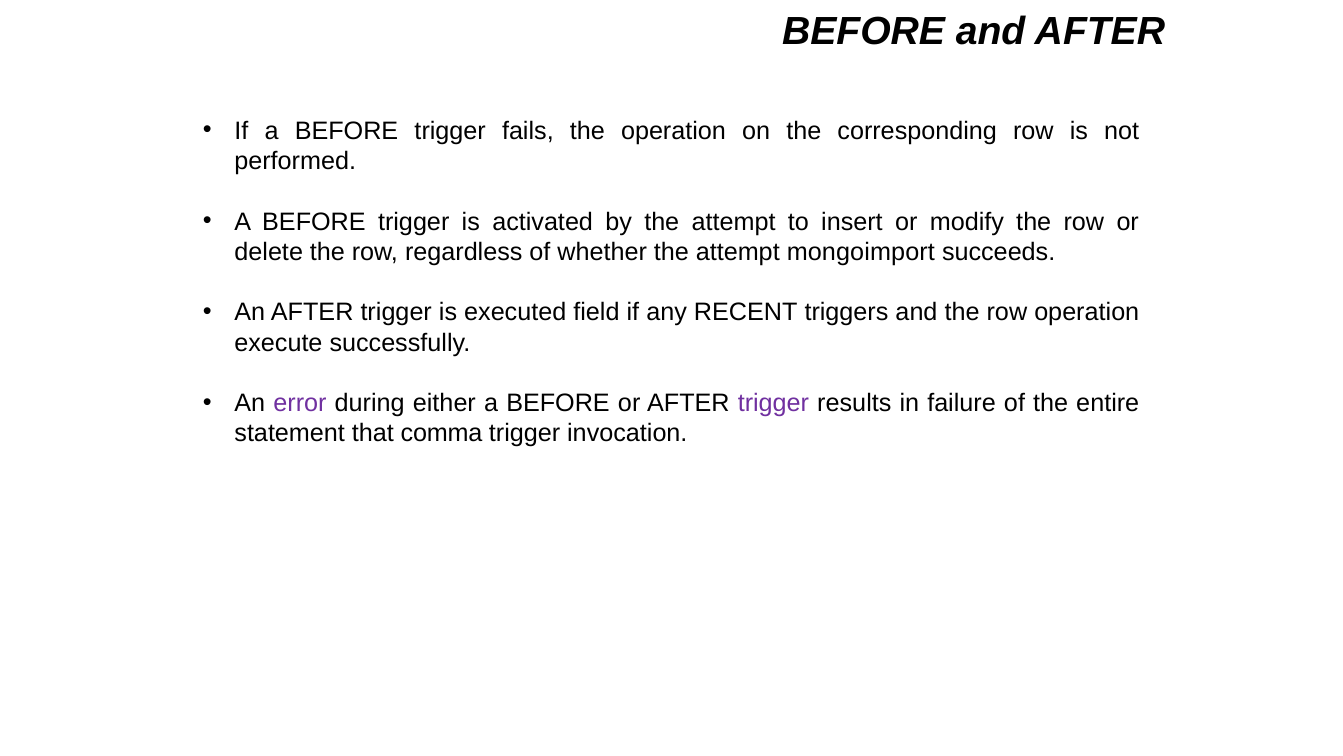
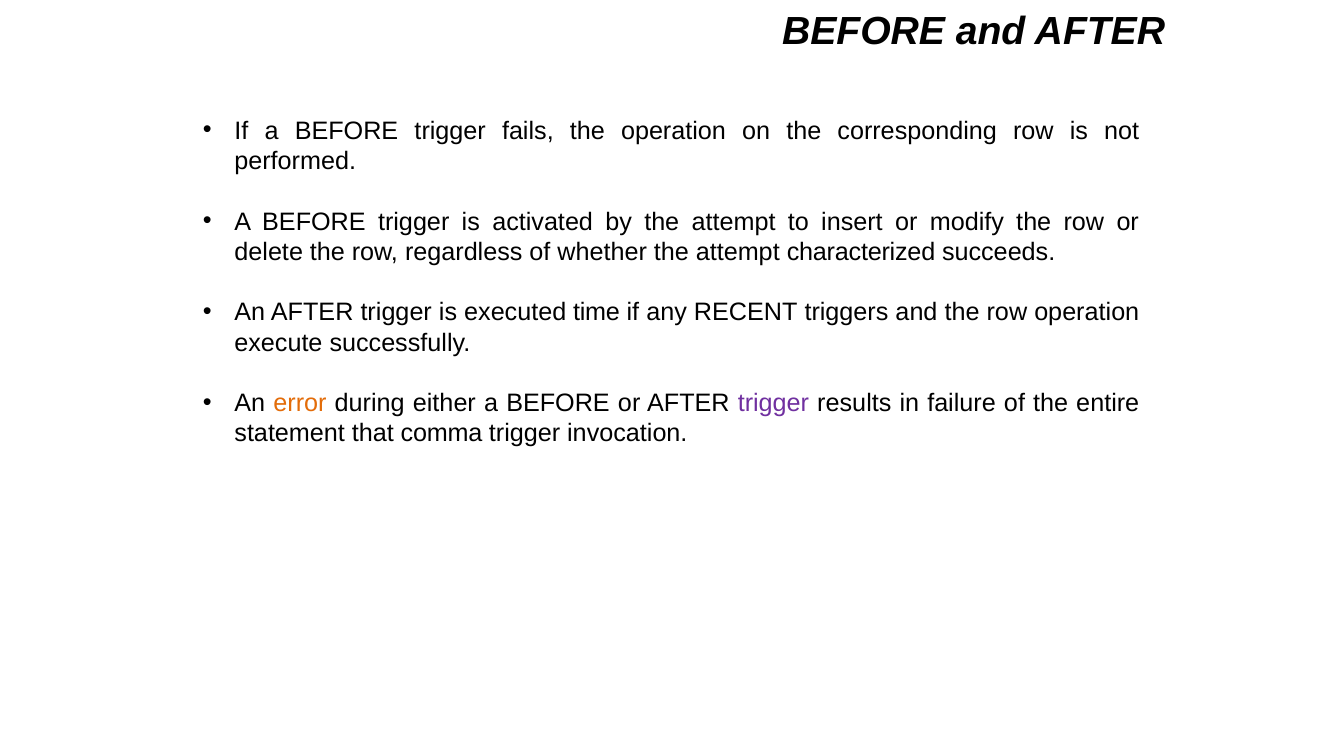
mongoimport: mongoimport -> characterized (861, 252)
field: field -> time (597, 312)
error colour: purple -> orange (300, 403)
